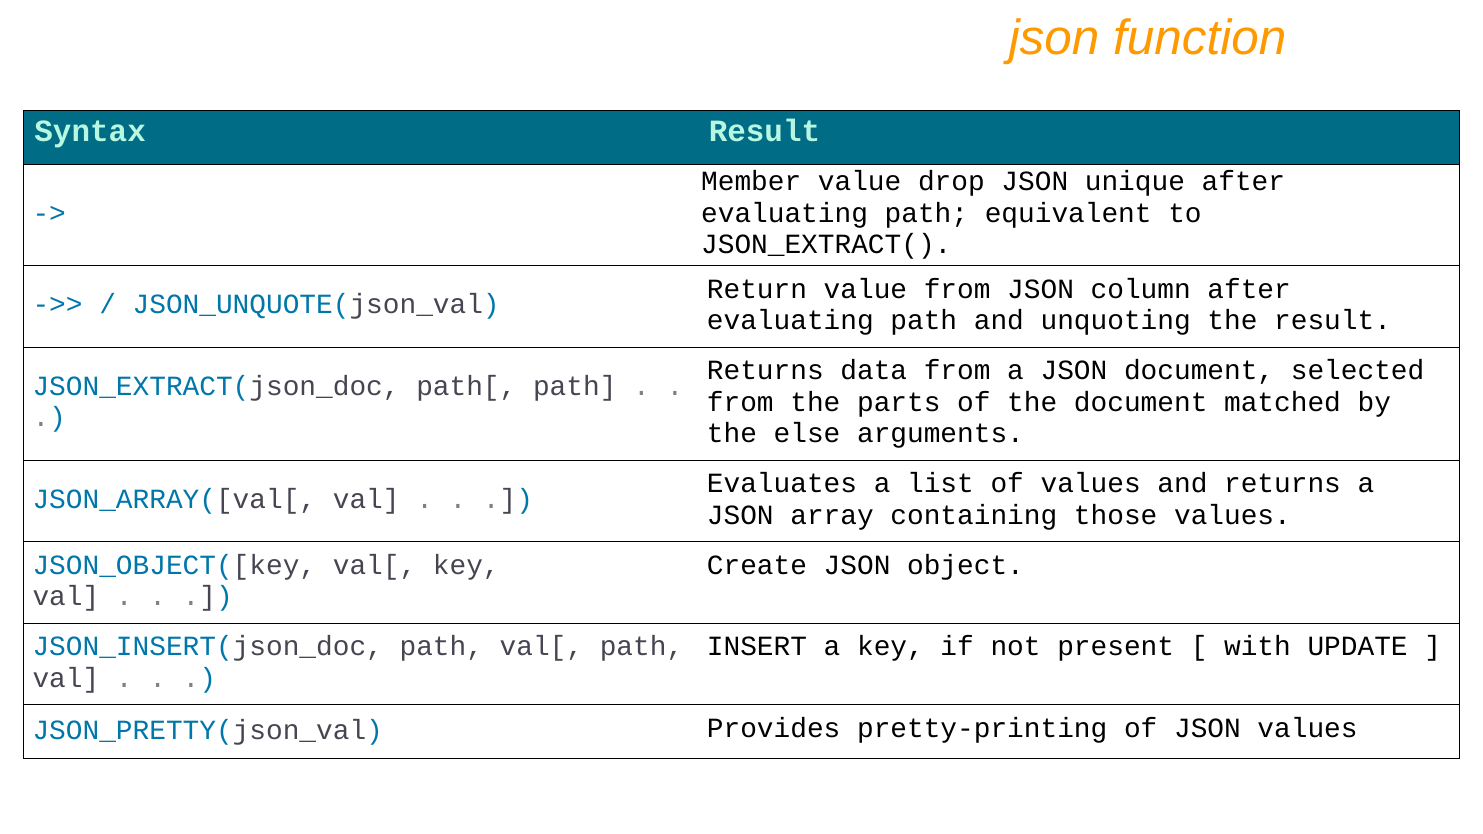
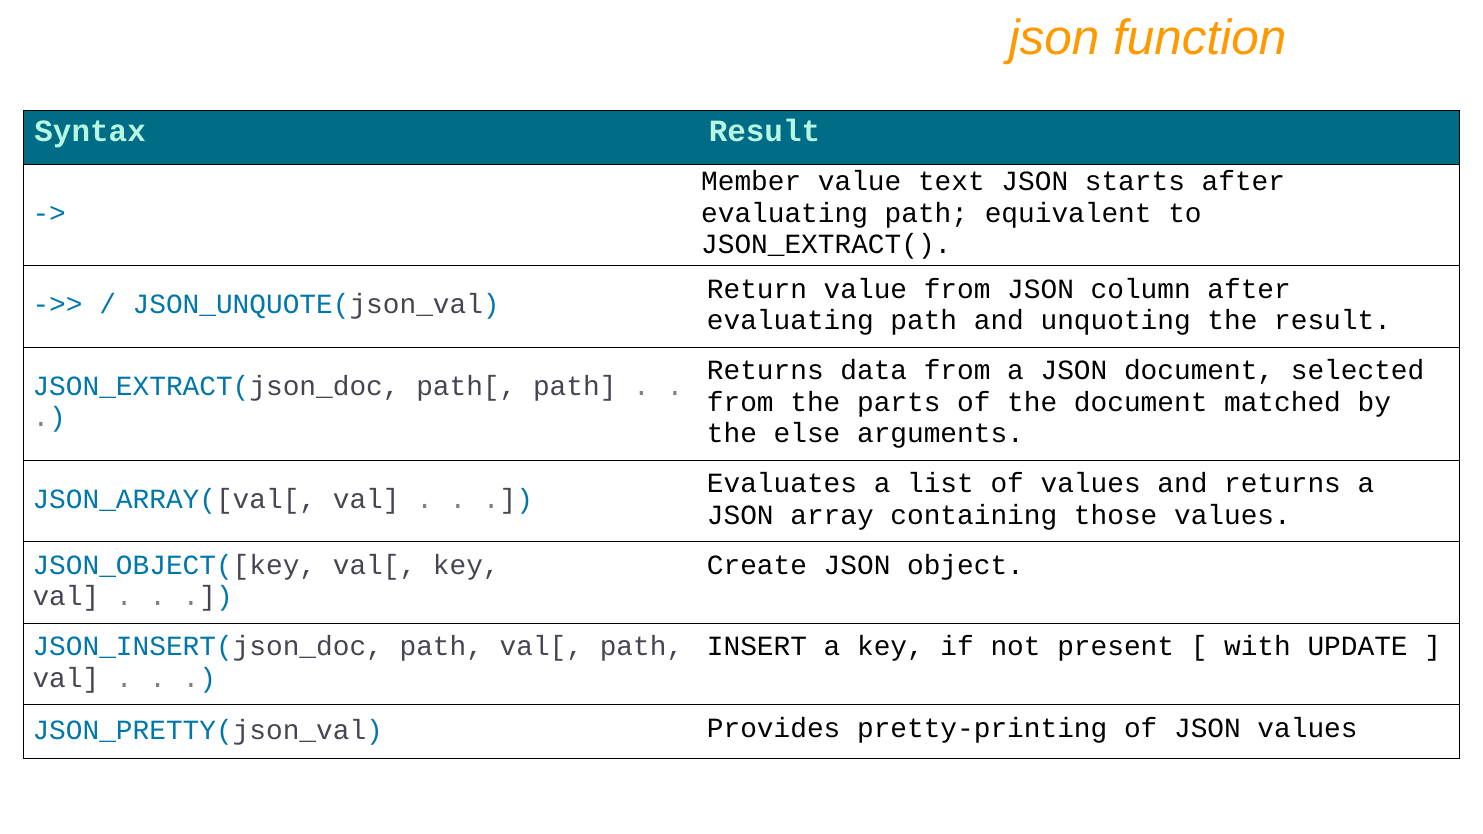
drop: drop -> text (951, 182)
unique: unique -> starts (1135, 182)
